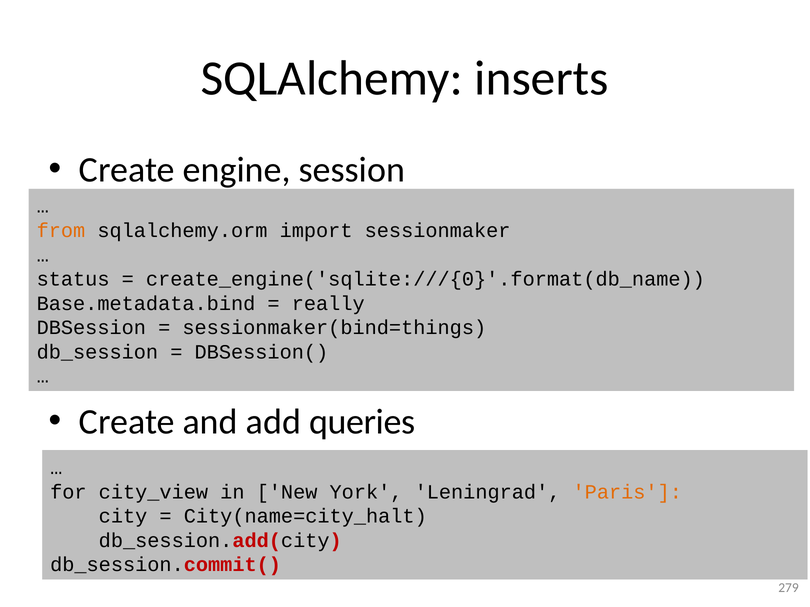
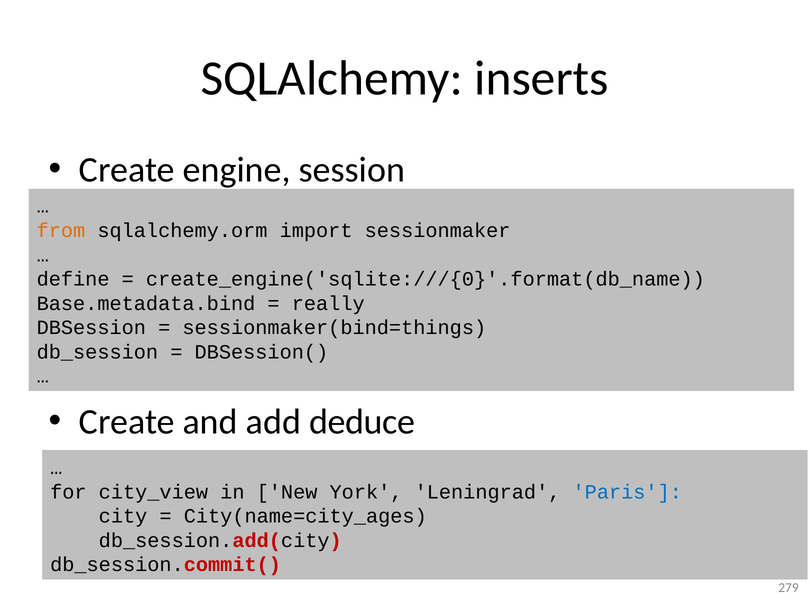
status: status -> define (73, 279)
queries: queries -> deduce (362, 422)
Paris colour: orange -> blue (627, 492)
City(name=city_halt: City(name=city_halt -> City(name=city_ages (305, 517)
